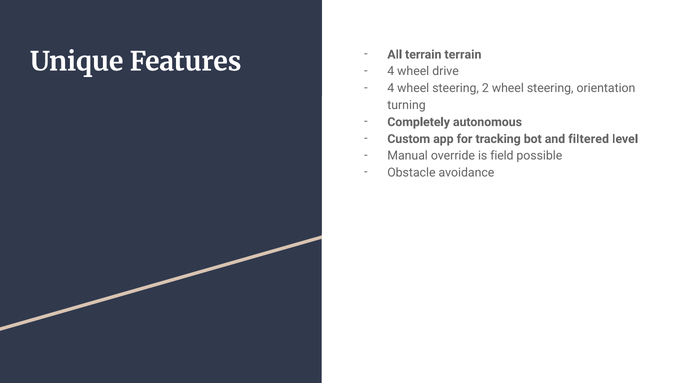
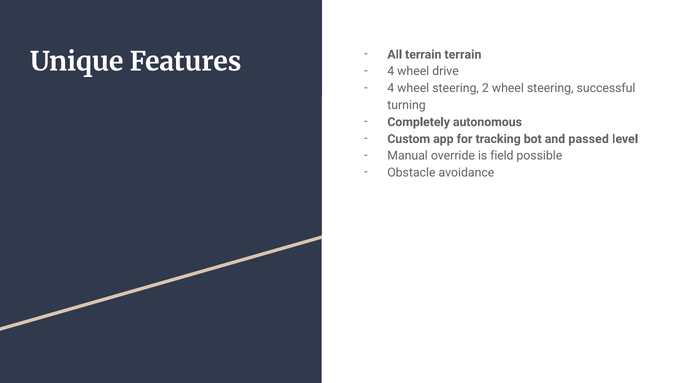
orientation: orientation -> successful (606, 88)
filtered: filtered -> passed (589, 139)
